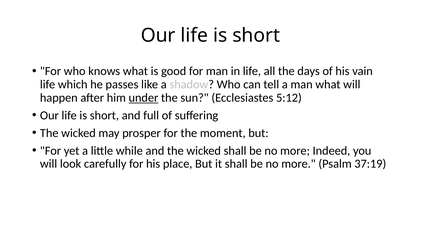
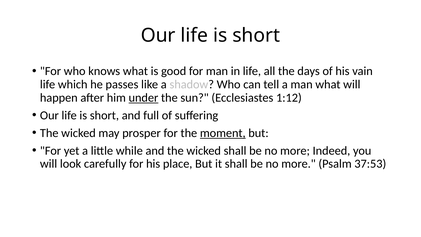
5:12: 5:12 -> 1:12 (289, 98)
moment underline: none -> present (223, 133)
37:19: 37:19 -> 37:53 (370, 164)
